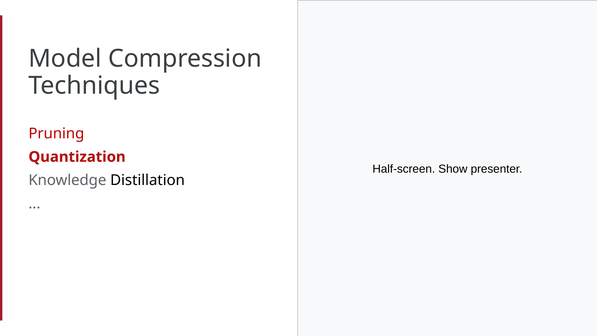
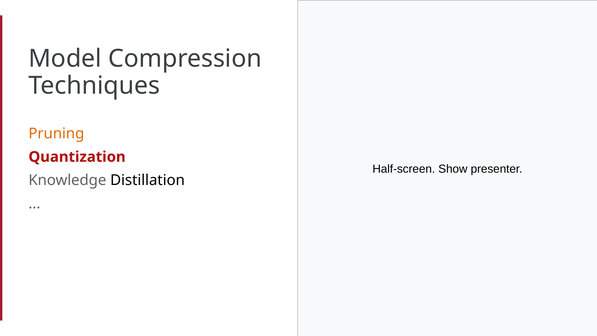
Pruning colour: red -> orange (56, 134)
